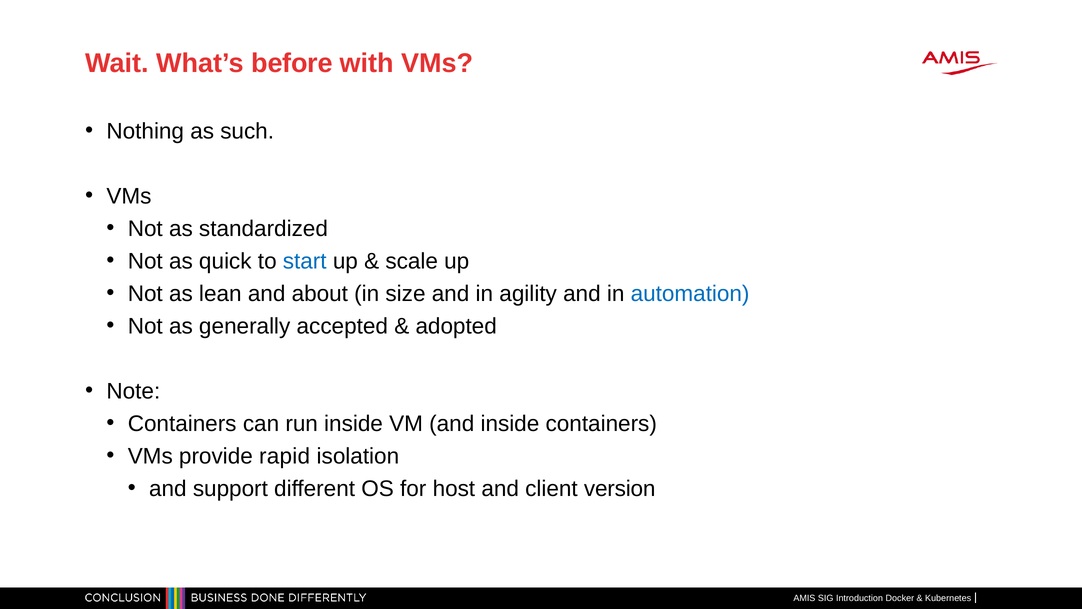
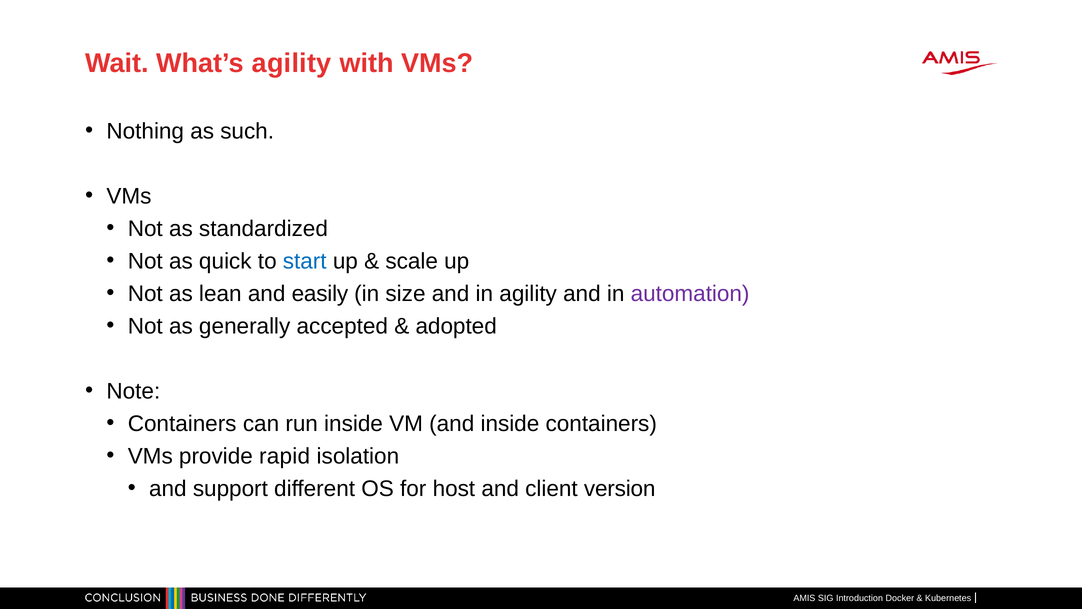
What’s before: before -> agility (292, 63)
about: about -> easily (320, 294)
automation colour: blue -> purple (690, 294)
